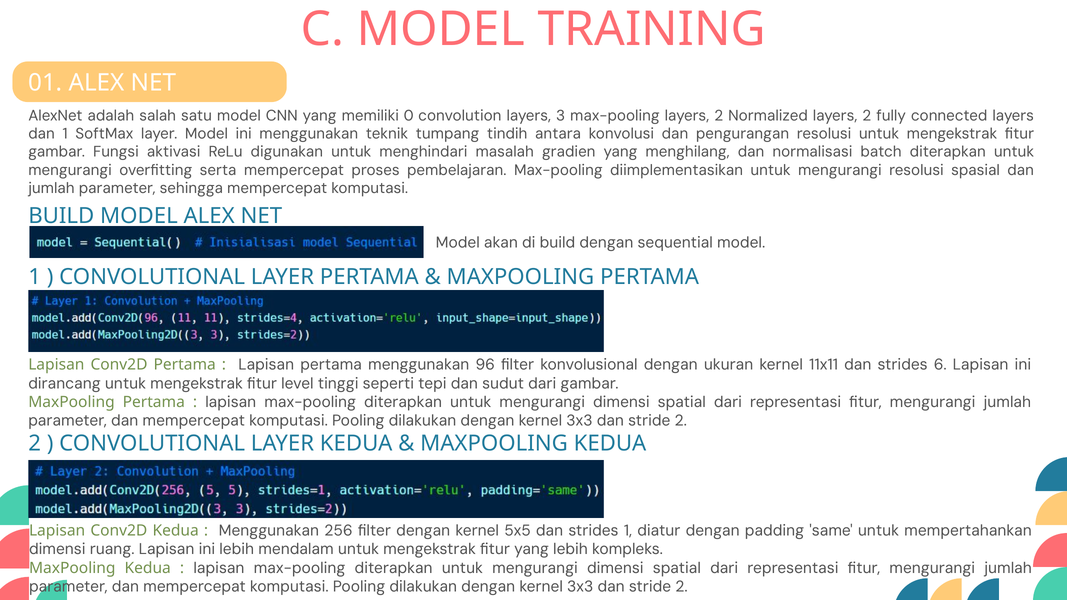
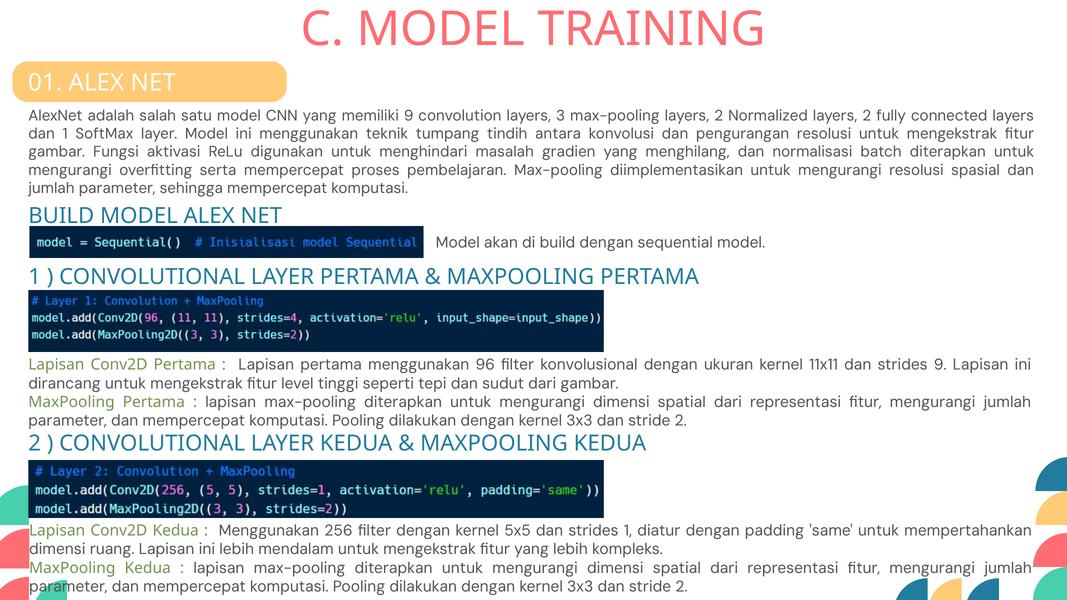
memiliki 0: 0 -> 9 (409, 116)
strides 6: 6 -> 9 (940, 365)
